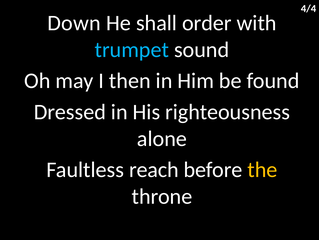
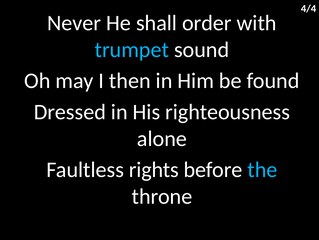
Down: Down -> Never (74, 23)
reach: reach -> rights (154, 169)
the colour: yellow -> light blue (262, 169)
